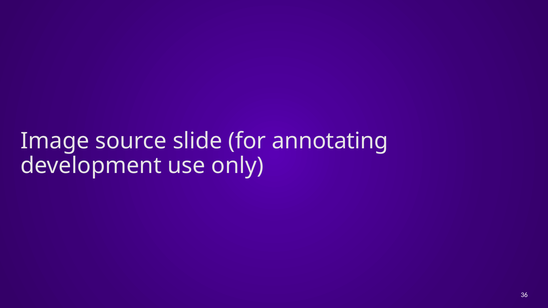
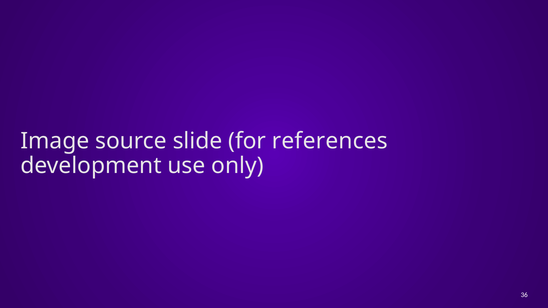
annotating: annotating -> references (330, 141)
